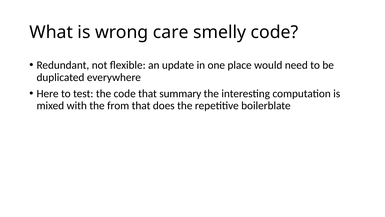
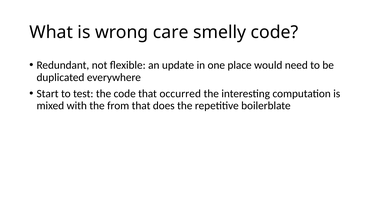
Here: Here -> Start (48, 93)
summary: summary -> occurred (180, 93)
